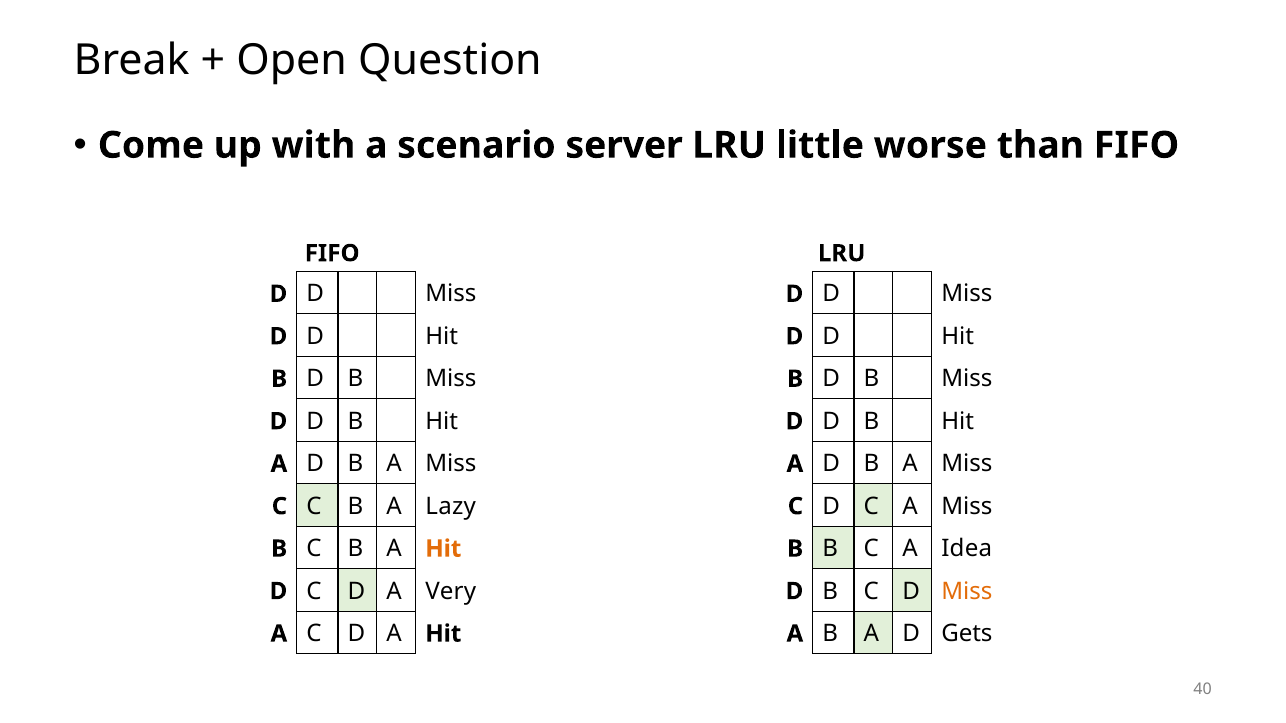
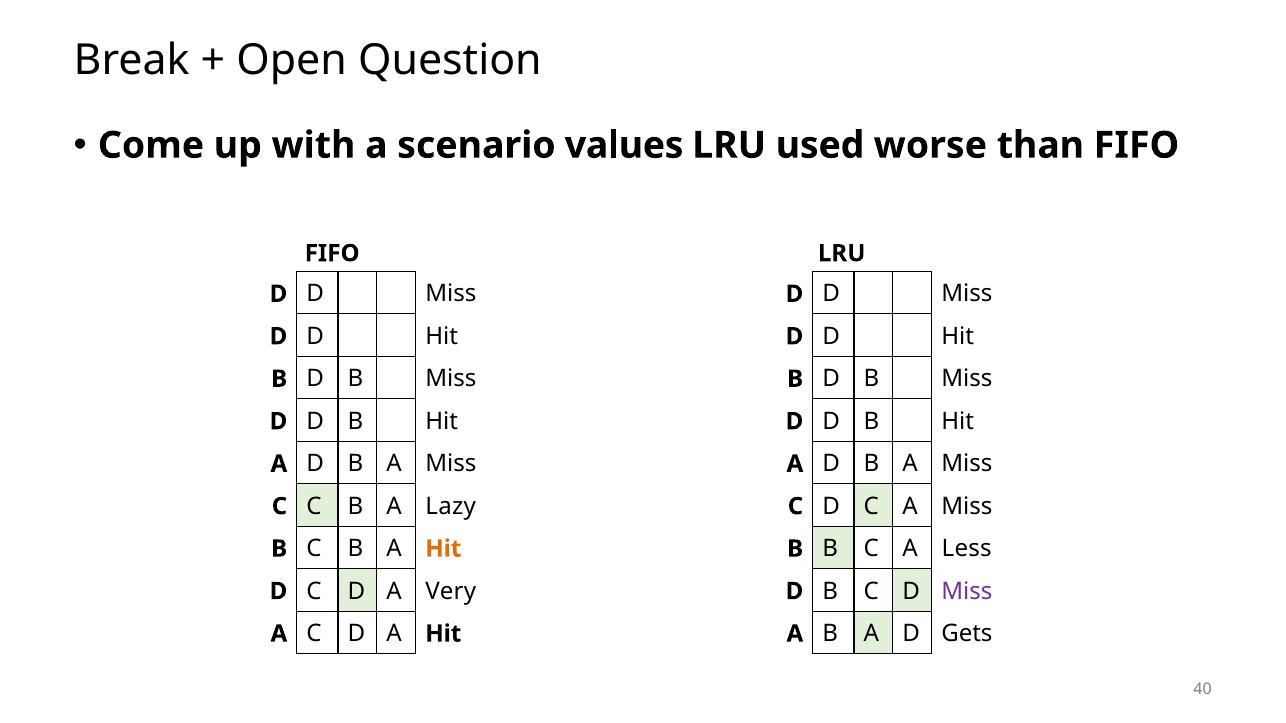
server: server -> values (624, 145)
little: little -> used (820, 145)
Idea: Idea -> Less (967, 549)
Miss colour: orange -> purple (967, 592)
